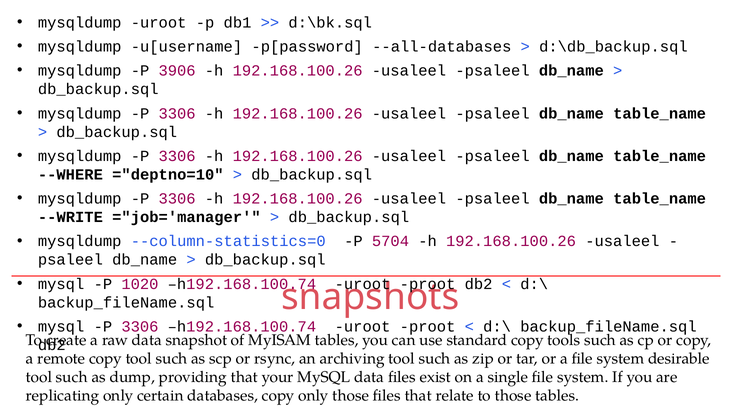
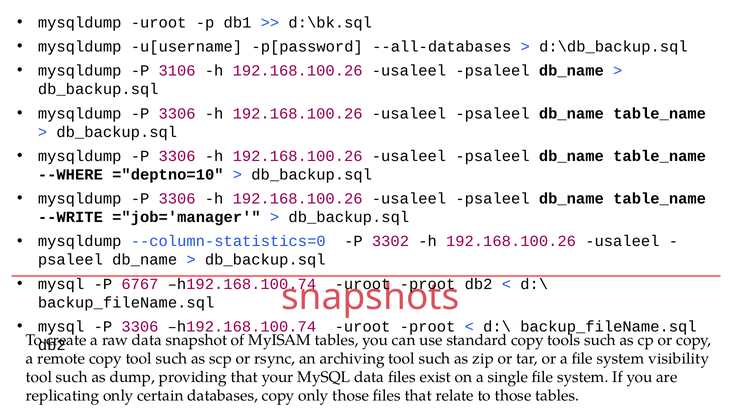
3906: 3906 -> 3106 (177, 71)
5704: 5704 -> 3302 (390, 241)
1020: 1020 -> 6767 (140, 284)
desirable: desirable -> visibility (679, 358)
